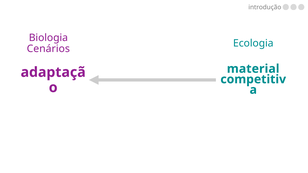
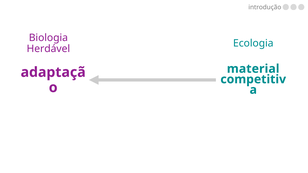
Cenários: Cenários -> Herdável (48, 49)
